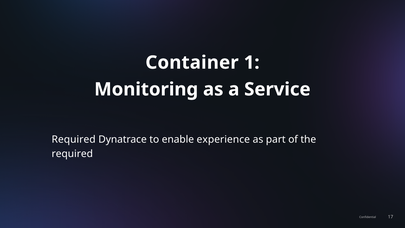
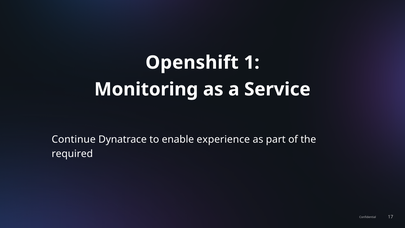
Container: Container -> Openshift (192, 63)
Required: Required -> Continue (74, 139)
